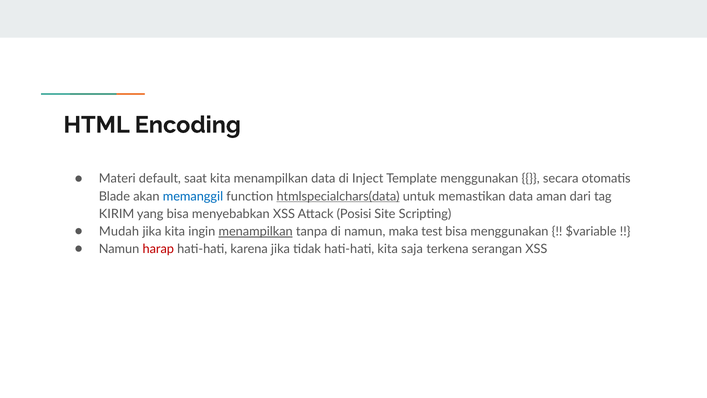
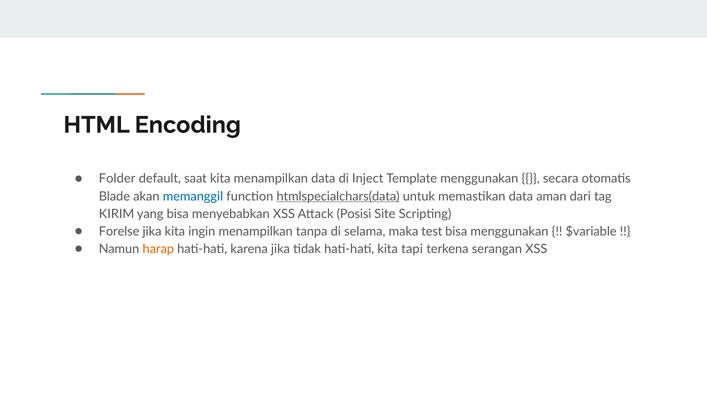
Materi: Materi -> Folder (117, 179)
Mudah: Mudah -> Forelse (119, 231)
menampilkan underline: present -> none (256, 231)
di namun: namun -> selama (365, 231)
harap colour: red -> orange (158, 249)
saja: saja -> tapi (412, 249)
